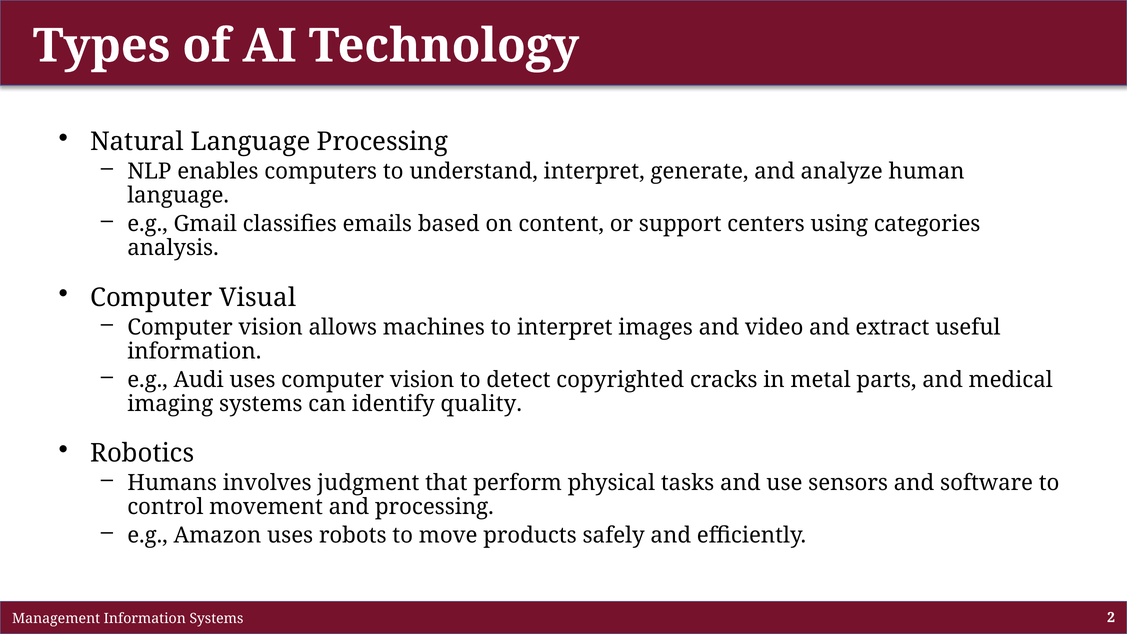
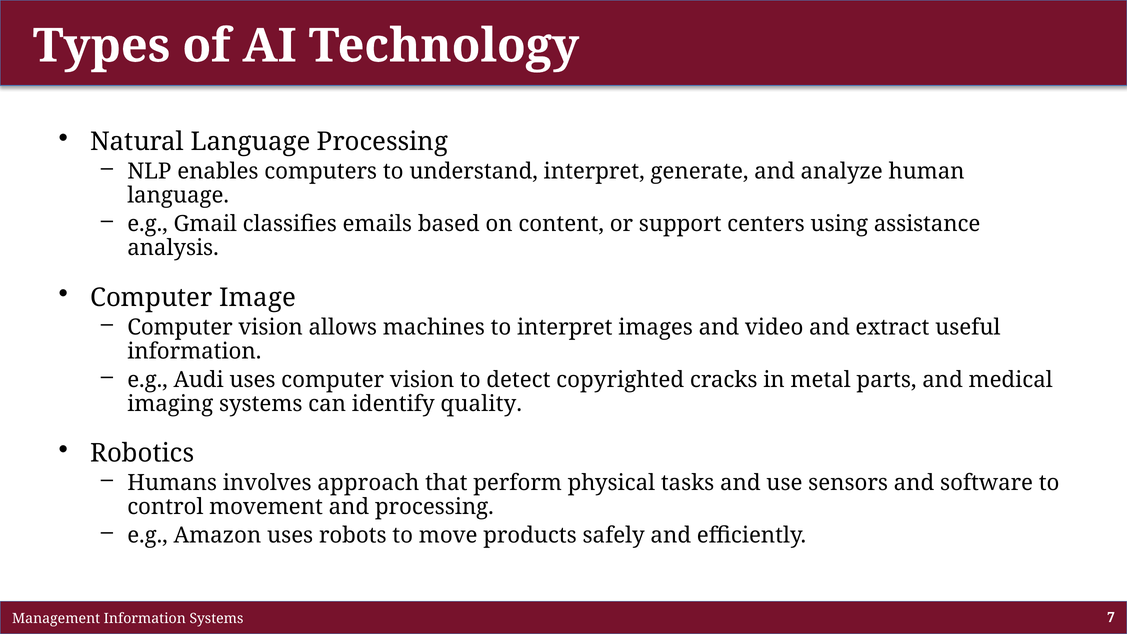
categories: categories -> assistance (927, 224)
Visual: Visual -> Image (258, 298)
judgment: judgment -> approach (368, 483)
2: 2 -> 7 (1111, 618)
